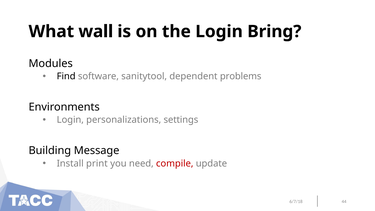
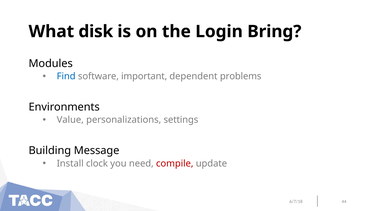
wall: wall -> disk (96, 32)
Find colour: black -> blue (66, 76)
sanitytool: sanitytool -> important (144, 76)
Login: Login -> Value (70, 120)
print: print -> clock (97, 163)
